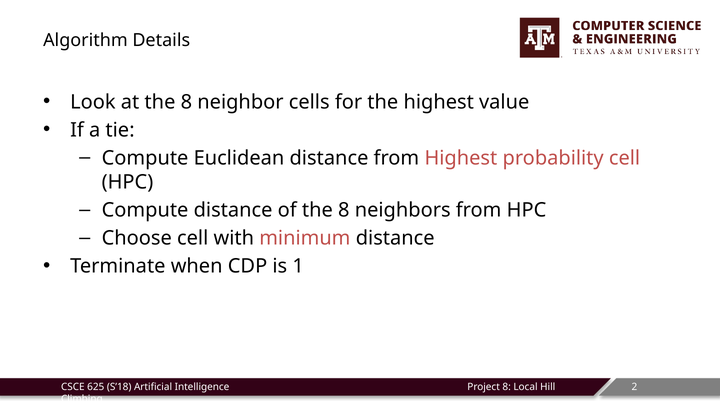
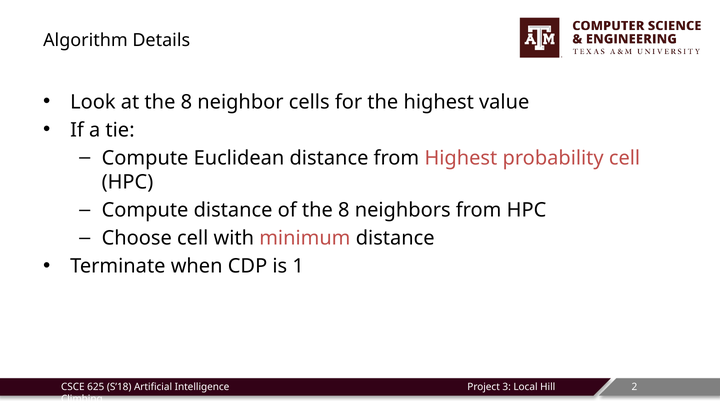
8: 8 -> 3 (507, 387)
